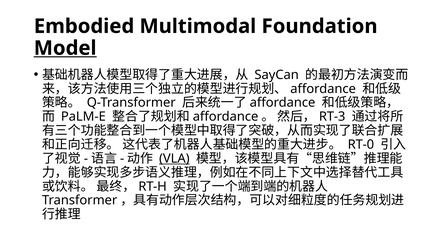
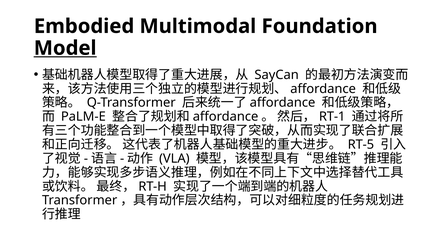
RT-3: RT-3 -> RT-1 (332, 117)
RT-0: RT-0 -> RT-5 (361, 145)
VLA underline: present -> none (174, 159)
